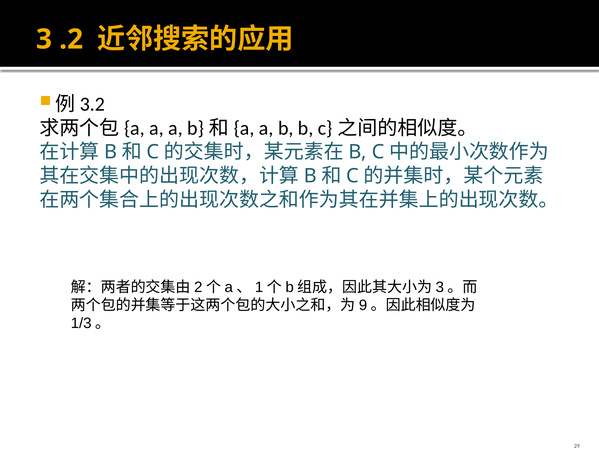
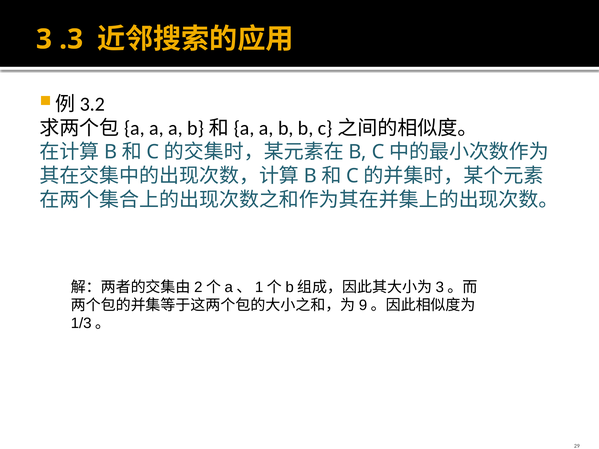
.2: .2 -> .3 (71, 39)
